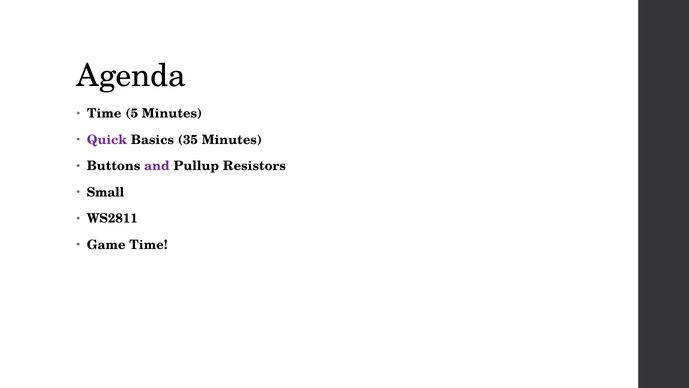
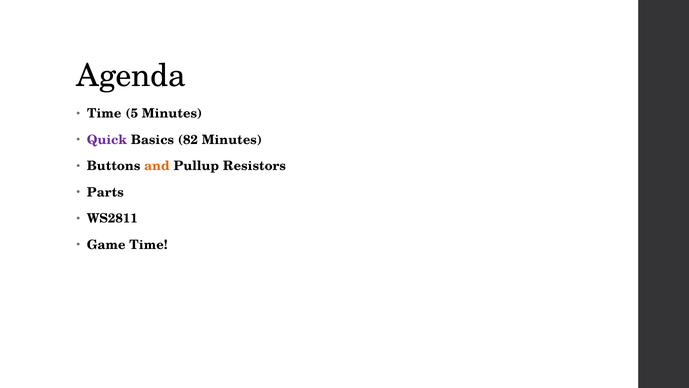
35: 35 -> 82 (188, 140)
and colour: purple -> orange (157, 166)
Small: Small -> Parts (105, 192)
